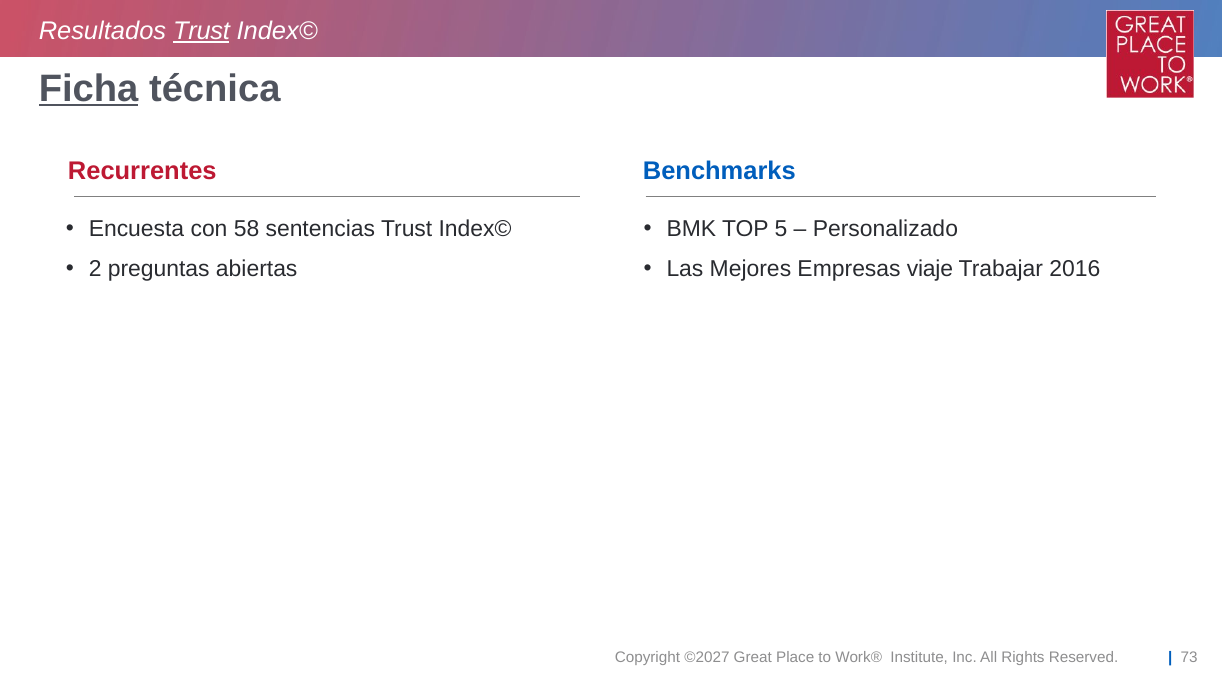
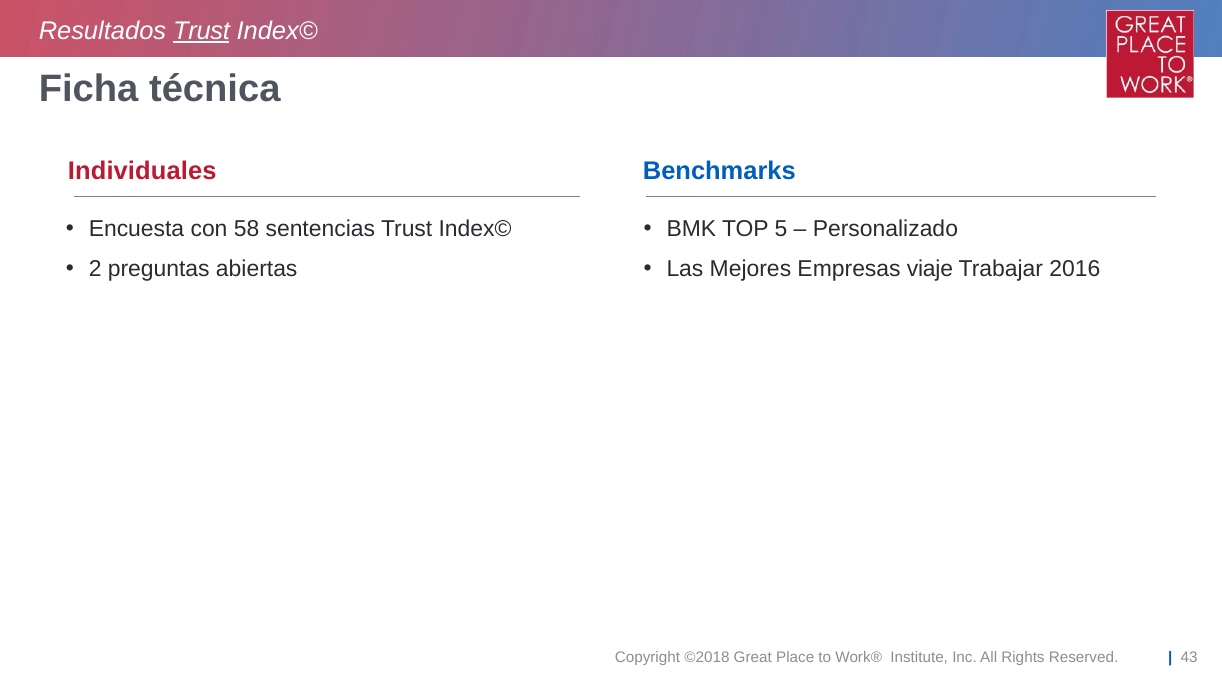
Ficha underline: present -> none (89, 89)
Recurrentes: Recurrentes -> Individuales (142, 171)
©2027: ©2027 -> ©2018 (707, 656)
73: 73 -> 43 (1189, 656)
